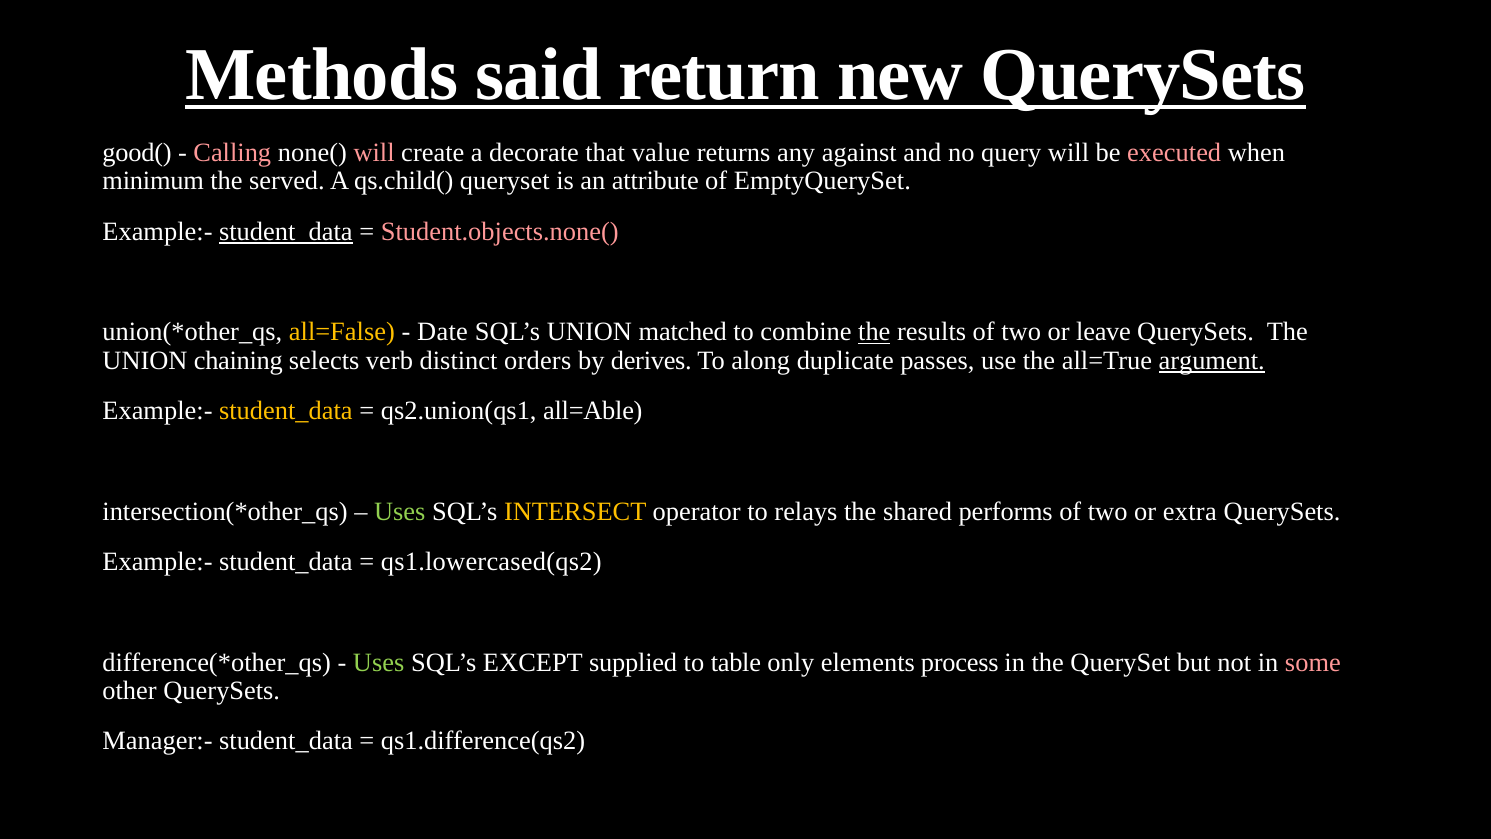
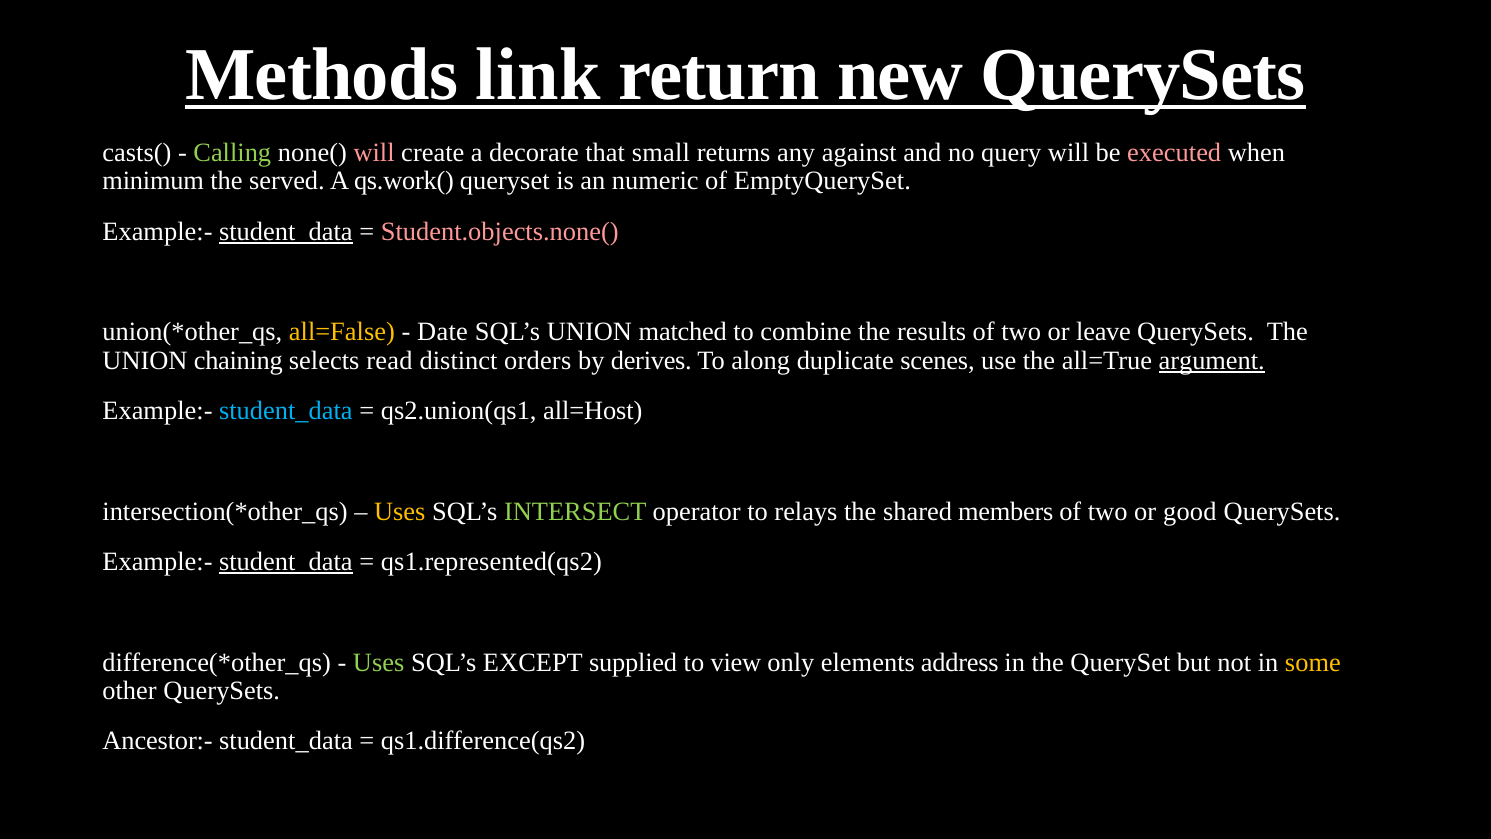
said: said -> link (538, 74)
good(: good( -> casts( (137, 153)
Calling colour: pink -> light green (232, 153)
value: value -> small (661, 153)
qs.child(: qs.child( -> qs.work( (404, 181)
attribute: attribute -> numeric (655, 181)
the underline: present -> none (874, 332)
verb: verb -> read (389, 360)
passes: passes -> scenes (937, 360)
student_data colour: yellow -> light blue (286, 411)
all=Able: all=Able -> all=Host (593, 411)
Uses colour: light green -> yellow (400, 511)
INTERSECT colour: yellow -> light green (575, 511)
performs: performs -> members (1006, 511)
extra: extra -> good (1190, 511)
student_data underline: none -> present (286, 562)
qs1.lowercased(qs2: qs1.lowercased(qs2 -> qs1.represented(qs2 (491, 562)
table: table -> view (736, 662)
process: process -> address (960, 662)
some colour: pink -> yellow (1313, 662)
Manager:-: Manager:- -> Ancestor:- (158, 741)
